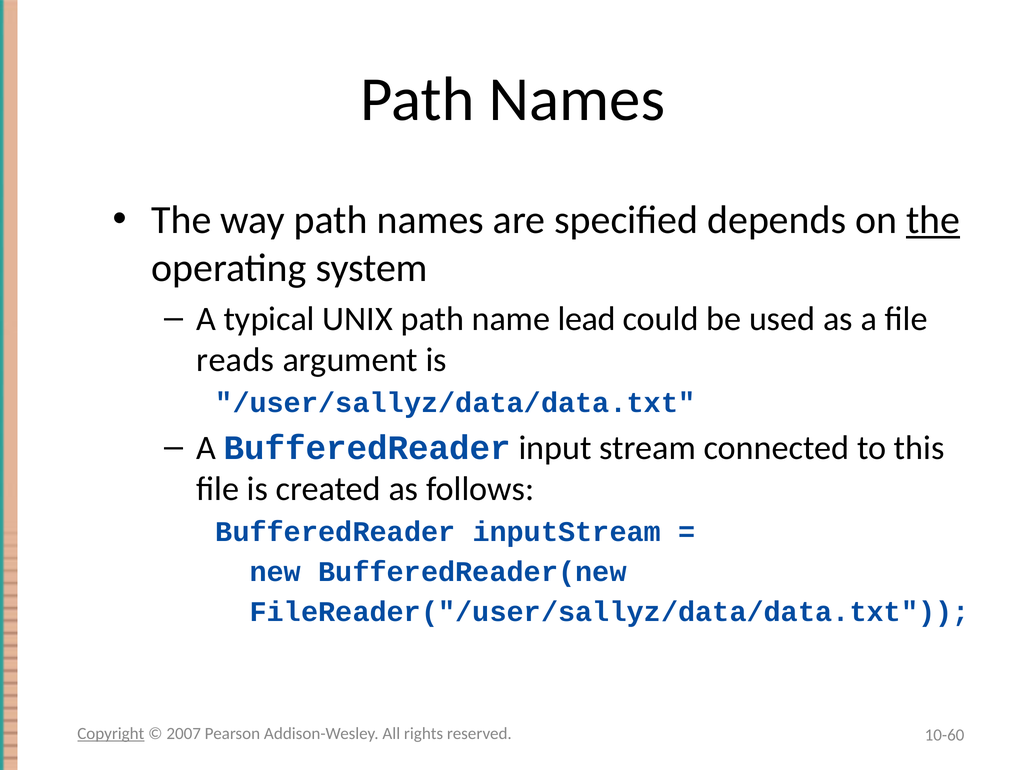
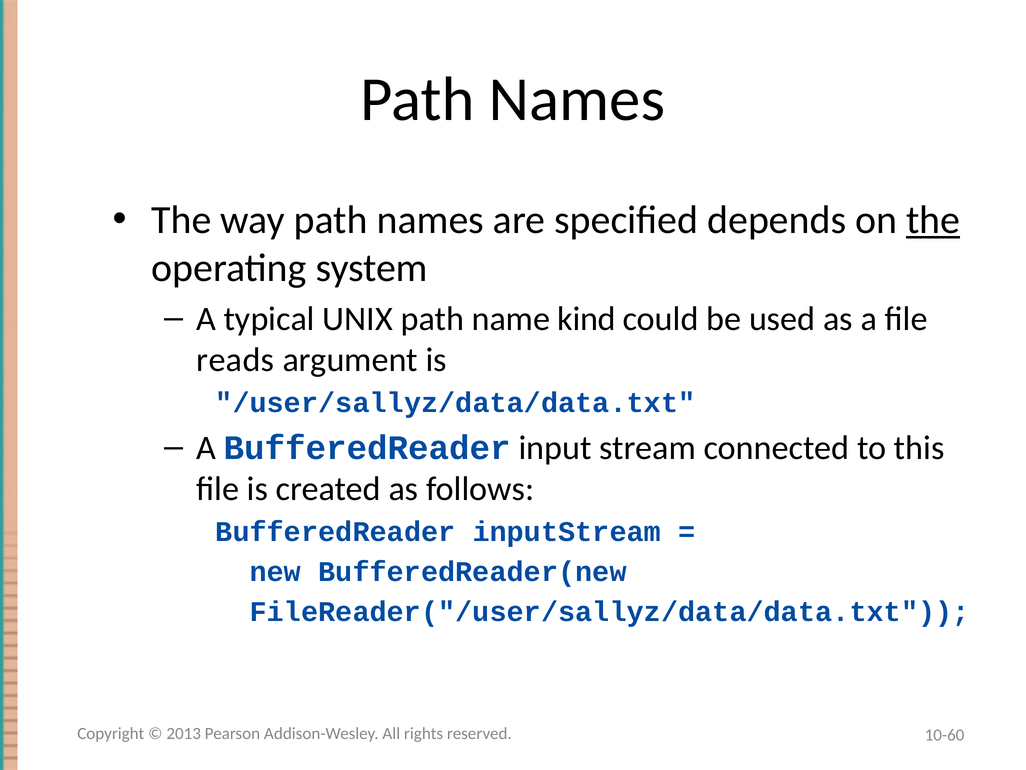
lead: lead -> kind (587, 319)
Copyright underline: present -> none (111, 733)
2007: 2007 -> 2013 (184, 733)
